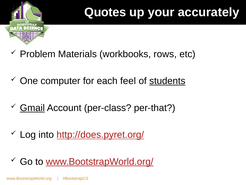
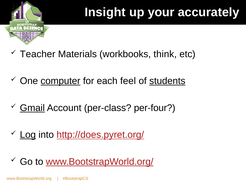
Quotes: Quotes -> Insight (105, 12)
Problem: Problem -> Teacher (38, 54)
rows: rows -> think (165, 54)
computer underline: none -> present (60, 81)
per-that: per-that -> per-four (155, 108)
Log underline: none -> present (28, 134)
